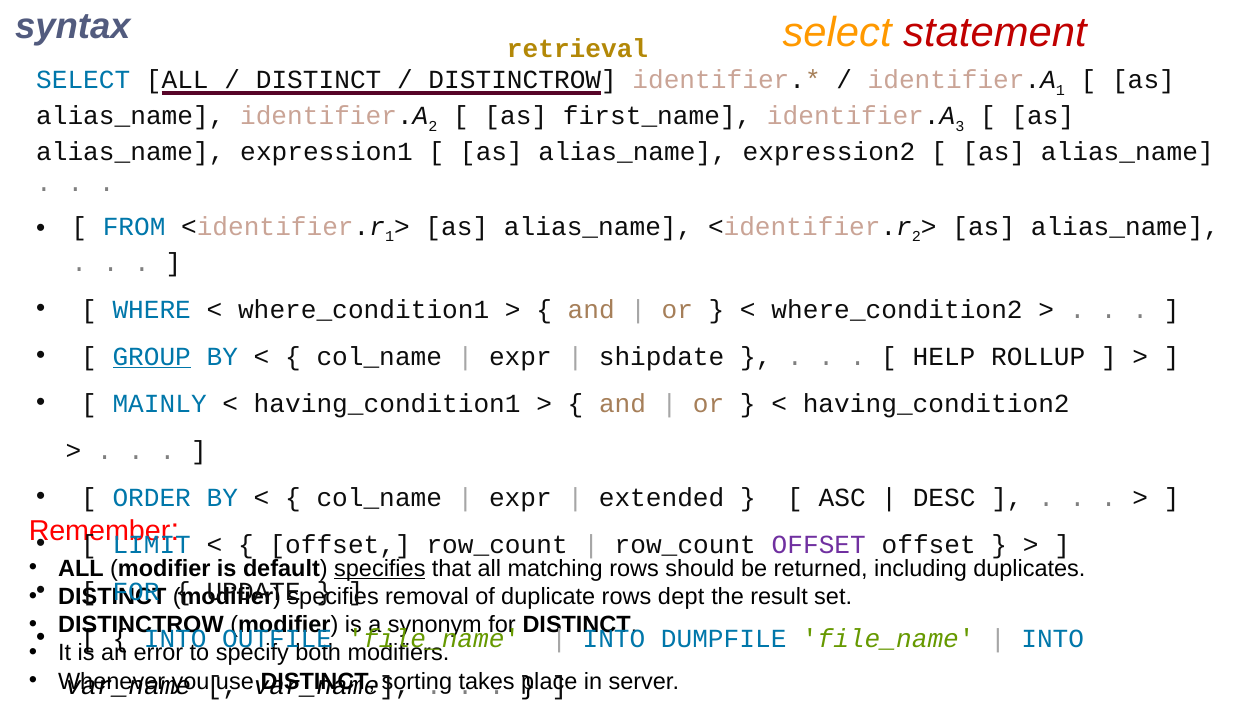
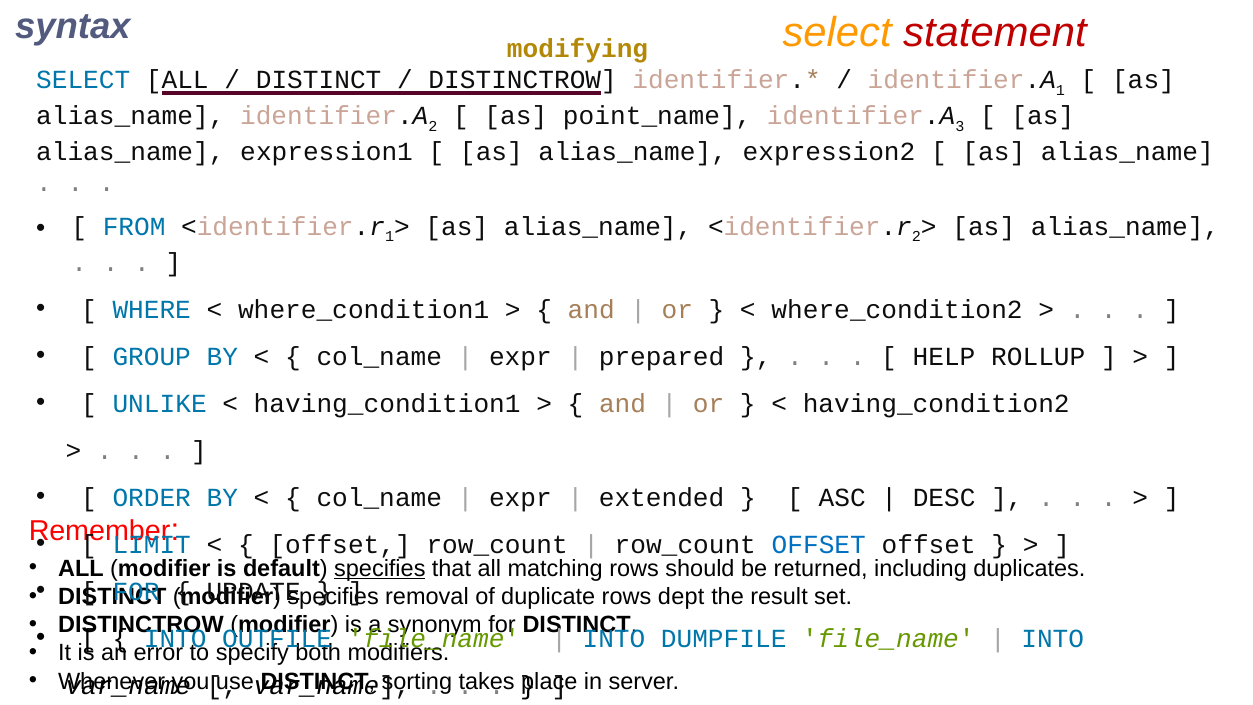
retrieval: retrieval -> modifying (578, 49)
first_name: first_name -> point_name (657, 116)
GROUP underline: present -> none (152, 356)
shipdate: shipdate -> prepared (662, 356)
MAINLY: MAINLY -> UNLIKE (160, 403)
OFFSET colour: purple -> blue (819, 544)
